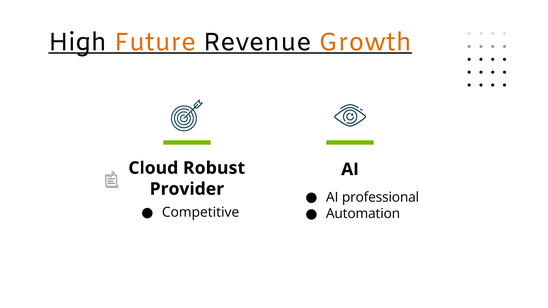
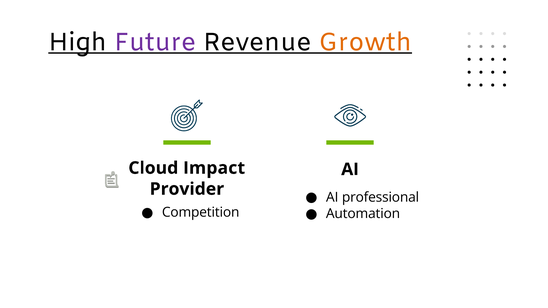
Future colour: orange -> purple (155, 42)
Robust: Robust -> Impact (214, 168)
Competitive: Competitive -> Competition (201, 213)
